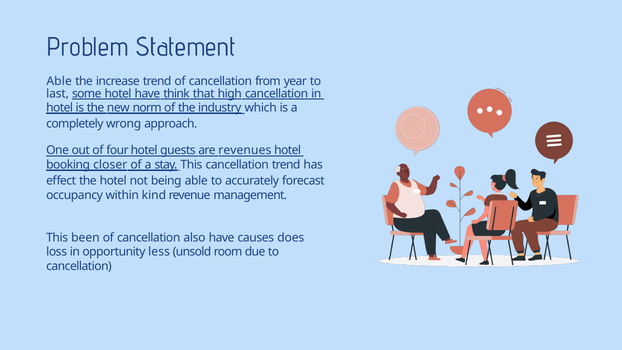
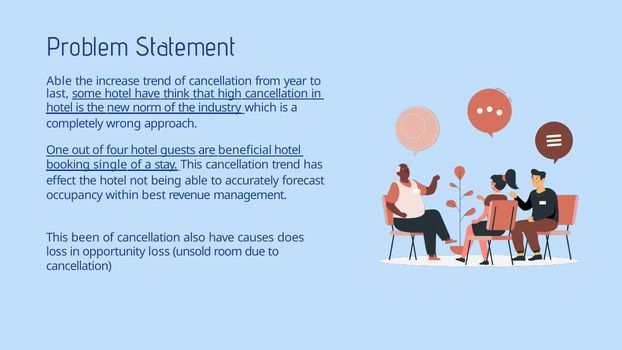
revenues: revenues -> beneﬁcial (245, 150)
closer: closer -> single (110, 165)
kind: kind -> best (154, 195)
opportunity less: less -> loss (159, 252)
